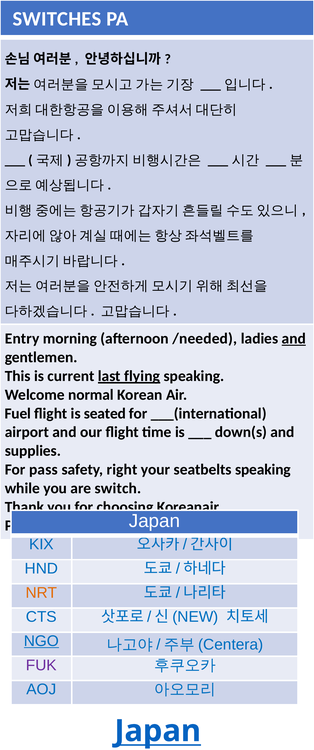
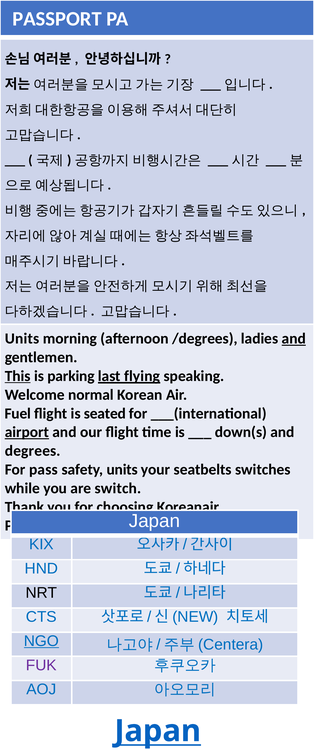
SWITCHES: SWITCHES -> PASSPORT (57, 19)
Entry: Entry -> Units (22, 339)
/needed: /needed -> /degrees (205, 339)
This underline: none -> present (18, 377)
current: current -> parking (71, 377)
airport underline: none -> present (27, 433)
supplies: supplies -> degrees (33, 452)
safety right: right -> units (122, 470)
seatbelts speaking: speaking -> switches (263, 470)
NRT colour: orange -> black (41, 594)
